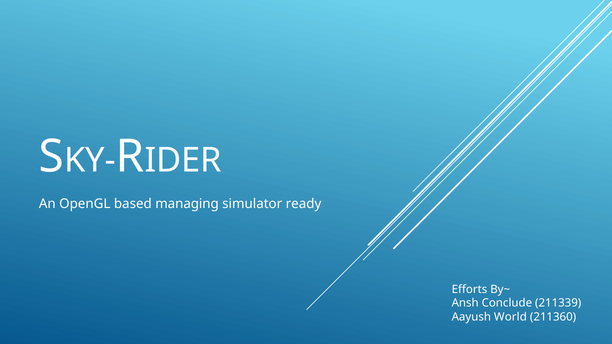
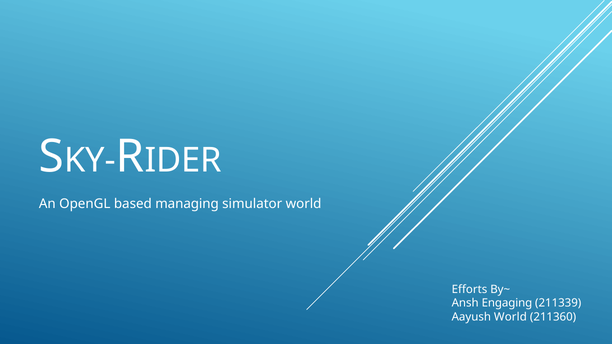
simulator ready: ready -> world (304, 204)
Conclude: Conclude -> Engaging (507, 303)
